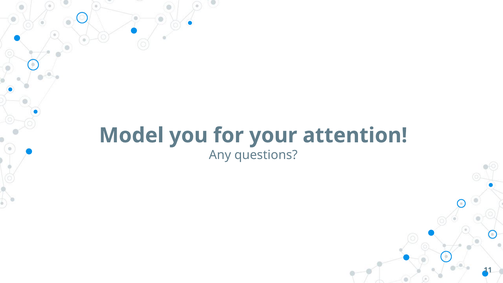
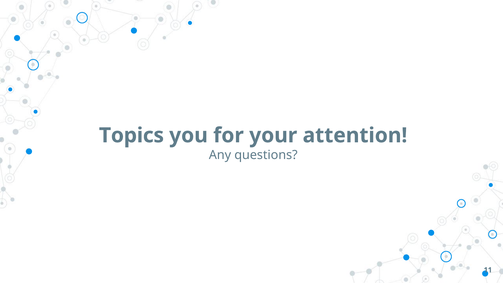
Model: Model -> Topics (131, 135)
